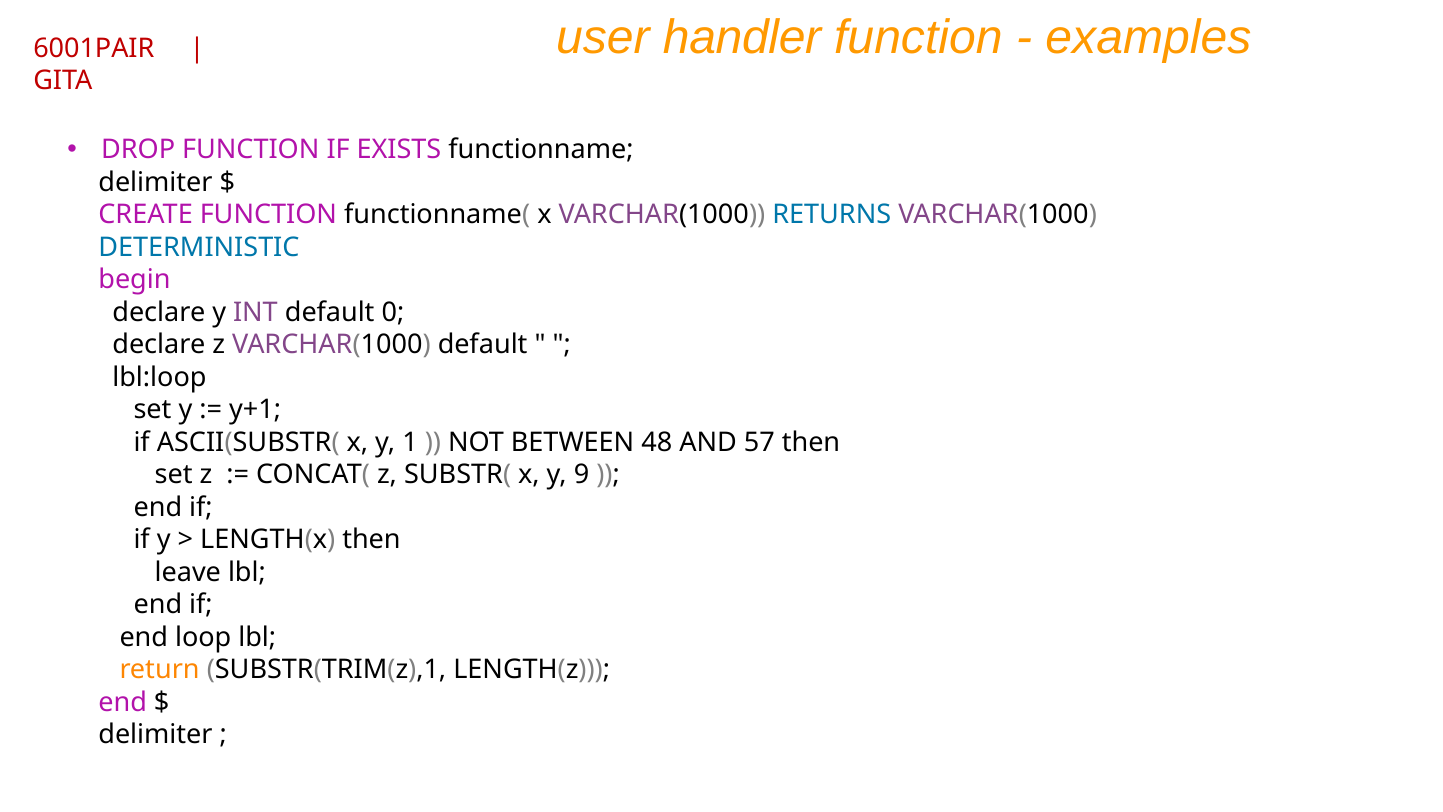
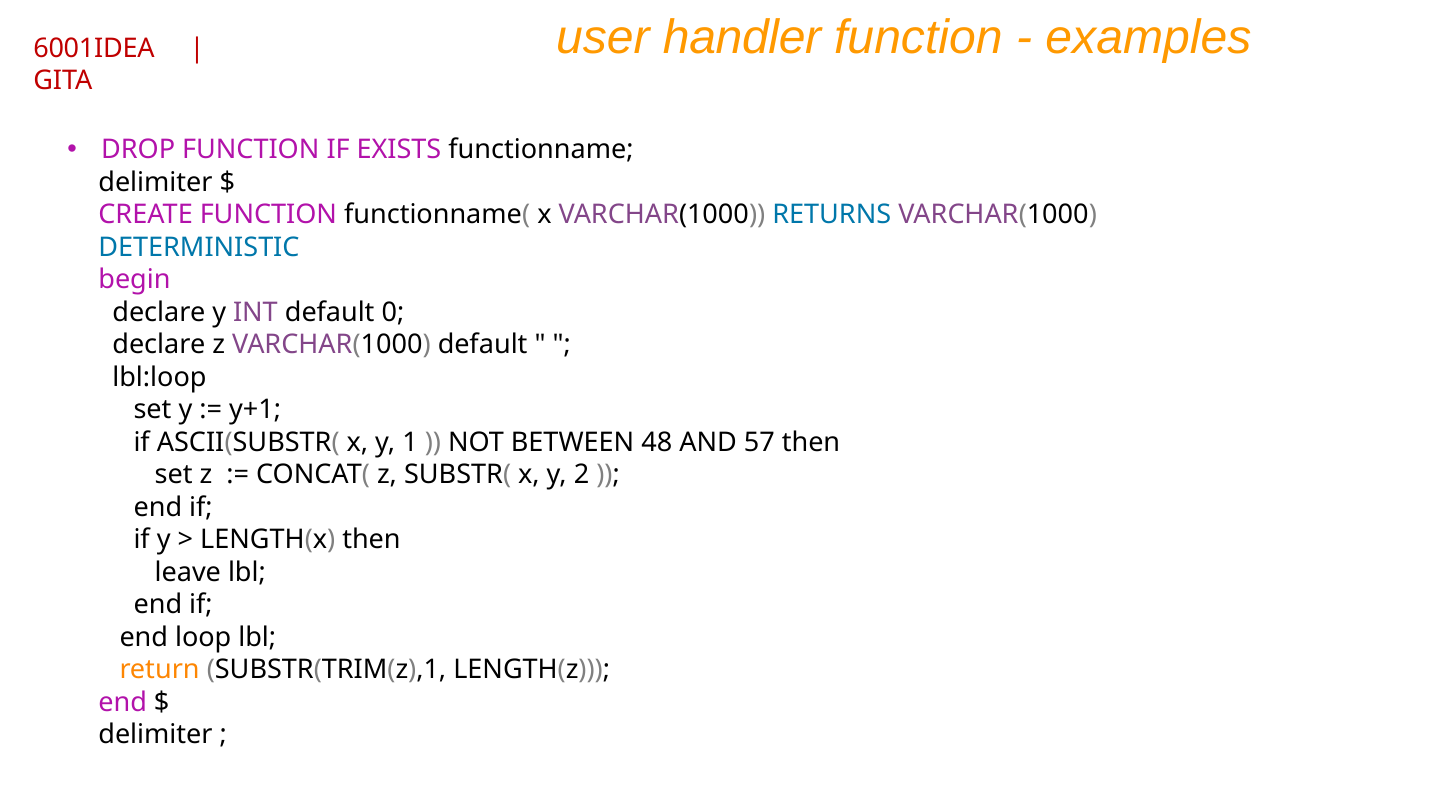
6001PAIR: 6001PAIR -> 6001IDEA (94, 48)
9: 9 -> 2 (582, 475)
